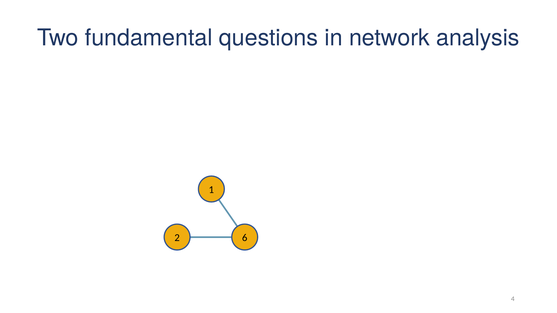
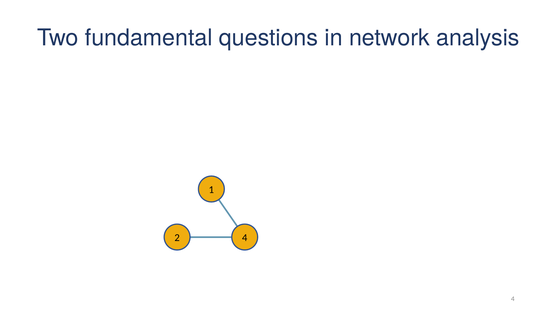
2 6: 6 -> 4 (245, 238)
